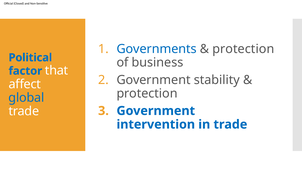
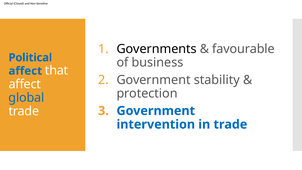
Governments colour: blue -> black (157, 49)
protection: protection -> favourable (243, 49)
factor: factor -> affect (25, 71)
